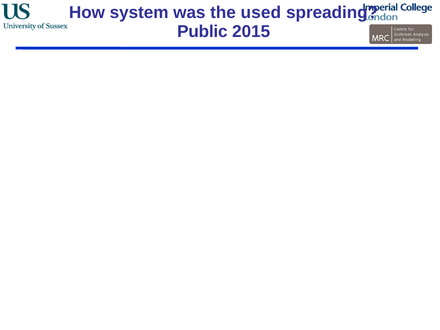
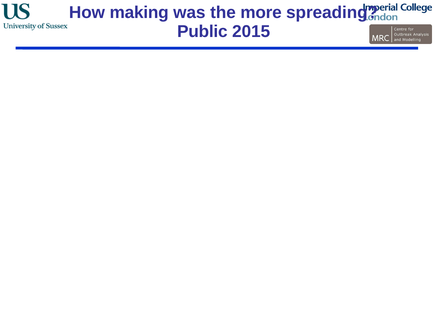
system: system -> making (139, 13)
used: used -> more (261, 13)
